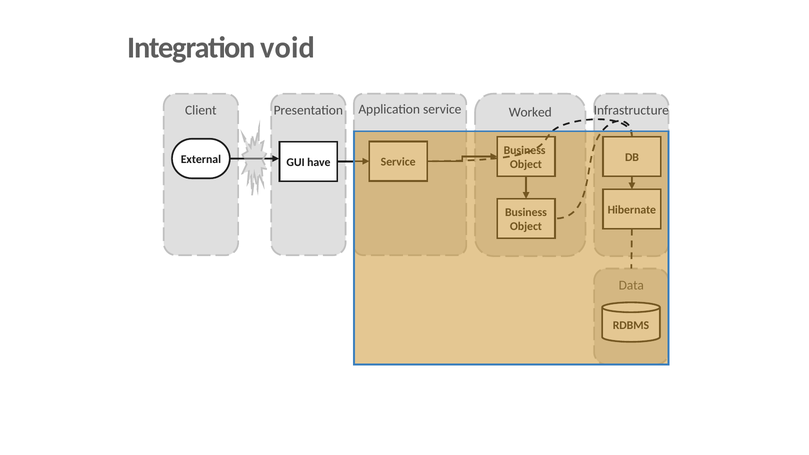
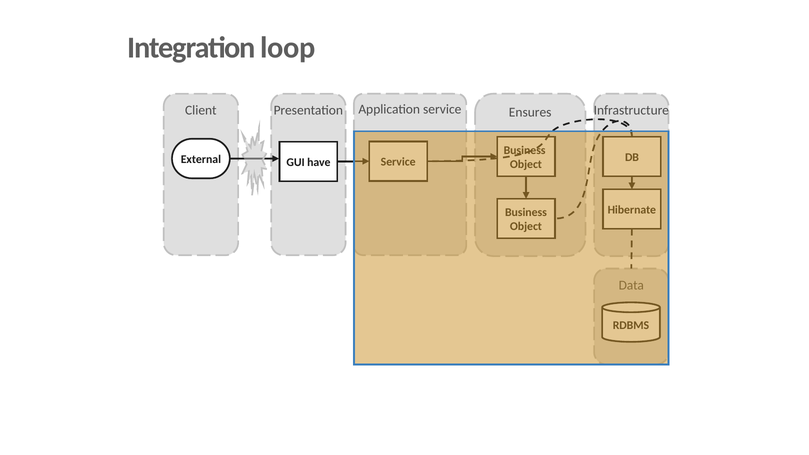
void: void -> loop (288, 48)
Worked: Worked -> Ensures (530, 112)
